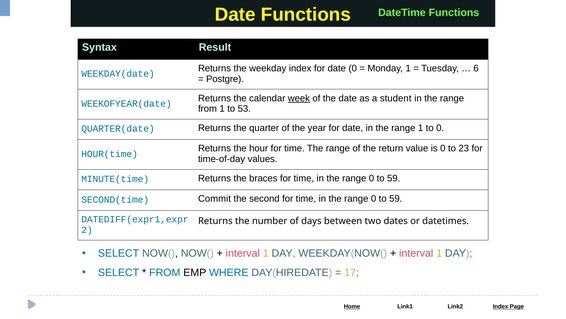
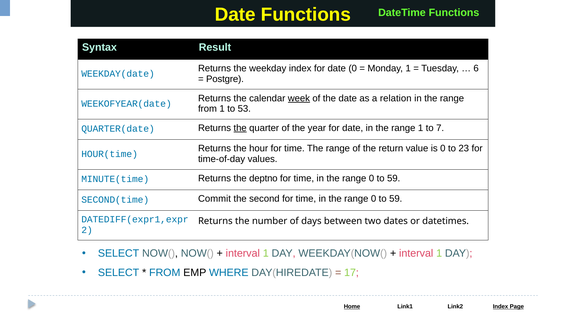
student: student -> relation (396, 98)
the underline: none -> present (240, 128)
to 0: 0 -> 7 (440, 128)
braces: braces -> deptno (263, 178)
